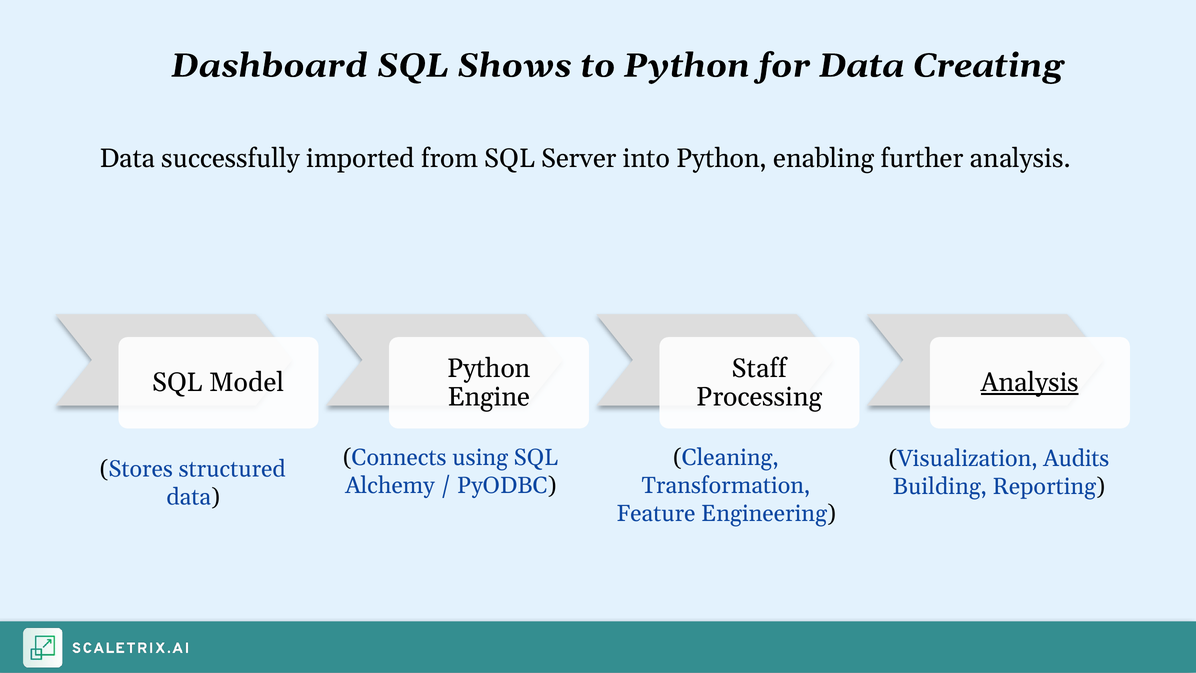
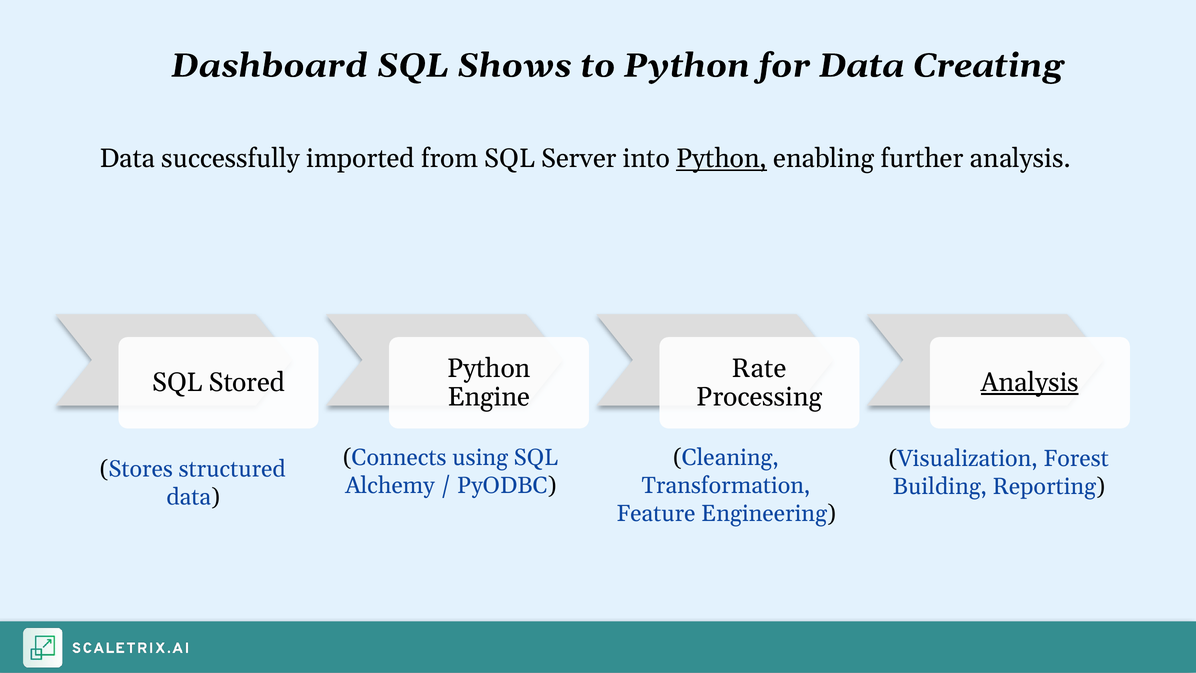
Python underline: none -> present (722, 159)
Staff: Staff -> Rate (759, 368)
Model: Model -> Stored (247, 382)
Audits: Audits -> Forest (1076, 458)
